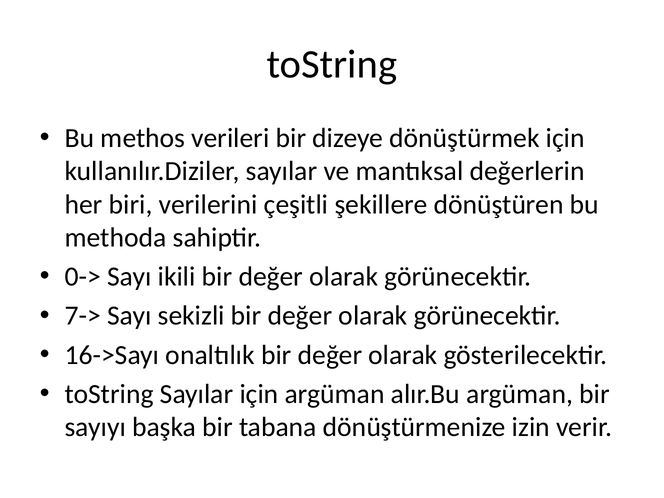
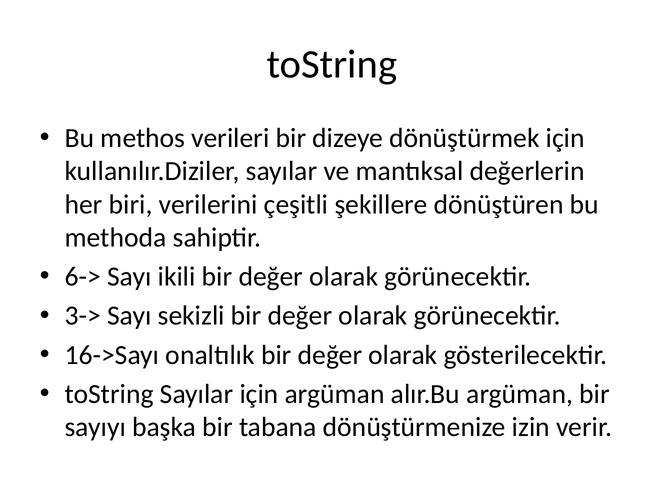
0->: 0-> -> 6-> (83, 277)
7->: 7-> -> 3-> (83, 316)
